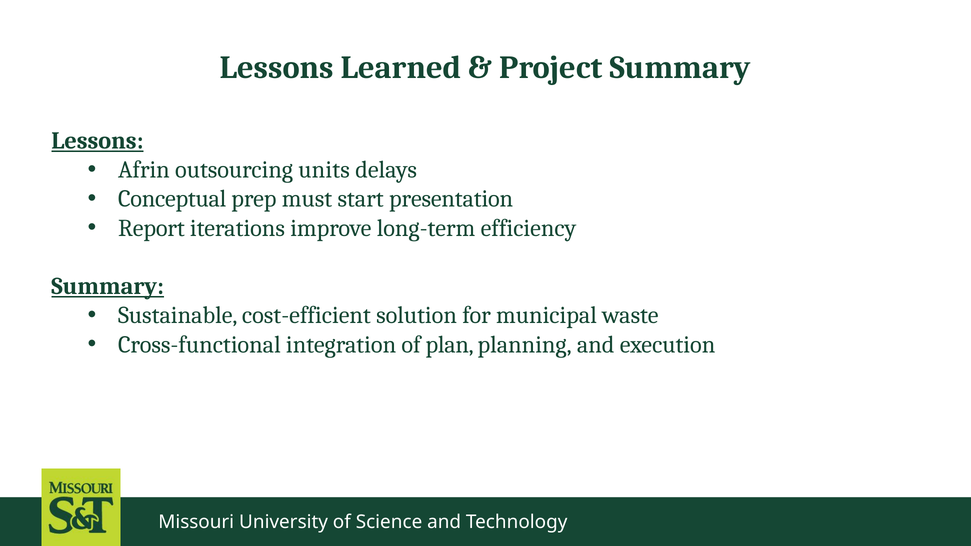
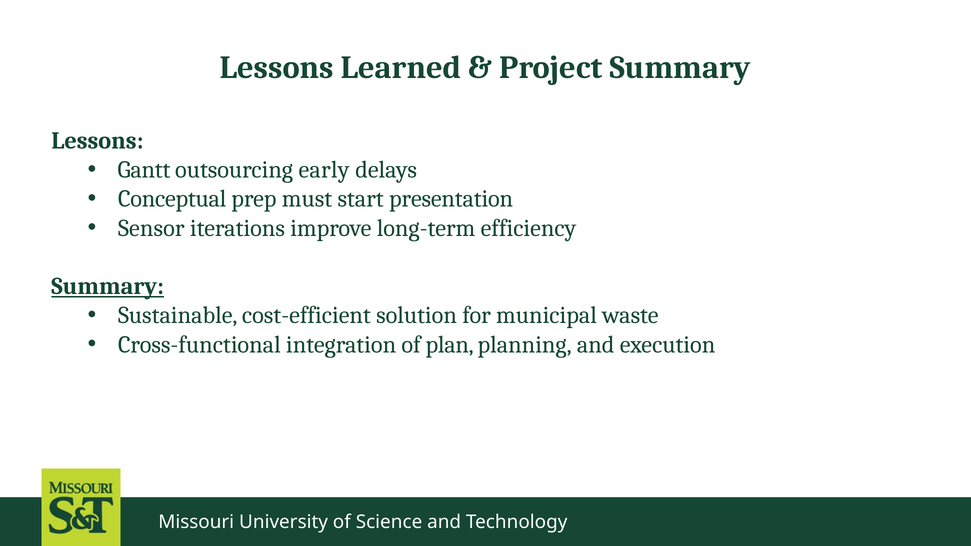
Lessons underline: present -> none (97, 141)
Afrin: Afrin -> Gantt (144, 170)
units: units -> early (324, 170)
Report: Report -> Sensor (151, 228)
